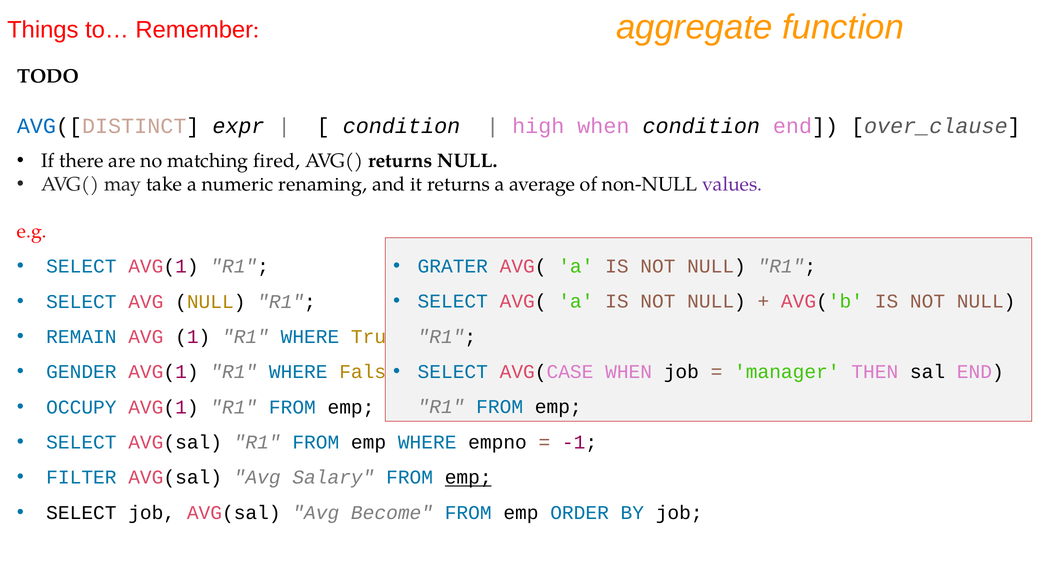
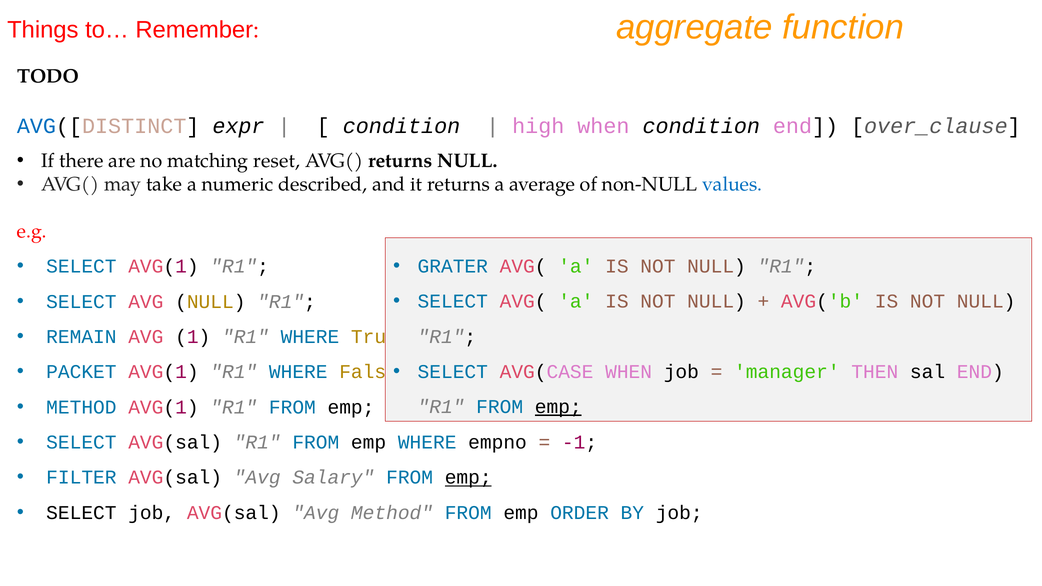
fired: fired -> reset (277, 161)
renaming: renaming -> described (323, 185)
values colour: purple -> blue (732, 185)
GENDER: GENDER -> PACKET (81, 372)
OCCUPY: OCCUPY -> METHOD (81, 407)
emp underline: none -> present (558, 407)
Avg Become: Become -> Method (392, 513)
